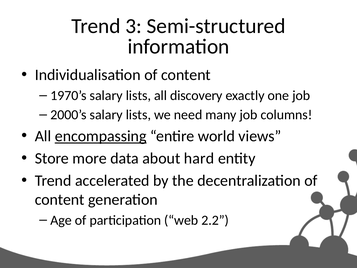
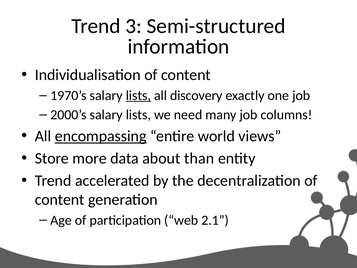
lists underline: none -> present (138, 95)
hard: hard -> than (199, 158)
2.2: 2.2 -> 2.1 (215, 220)
